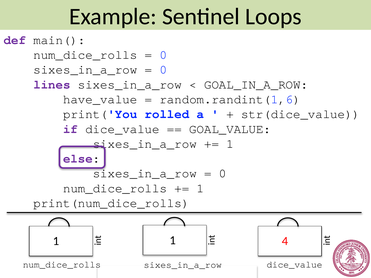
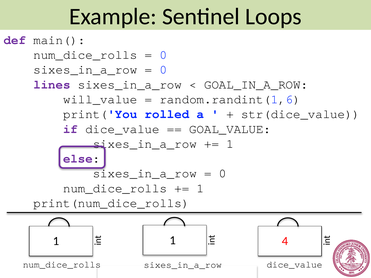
have_value: have_value -> will_value (100, 99)
